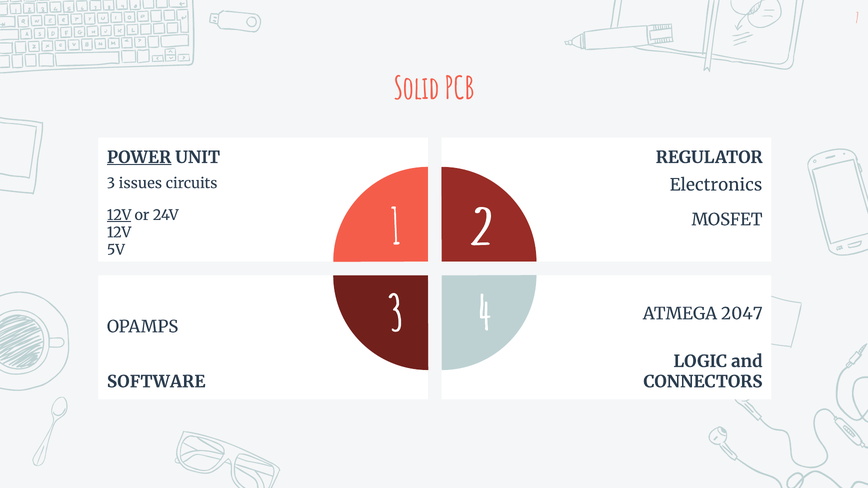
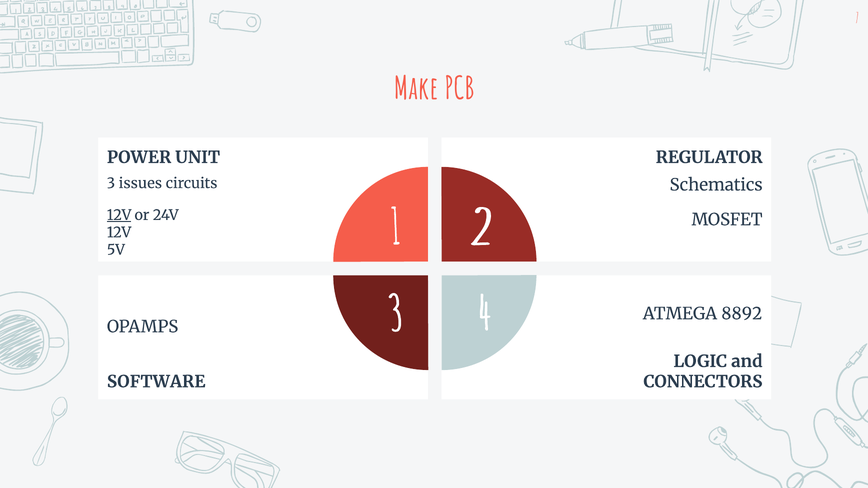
Solid: Solid -> Make (416, 89)
POWER underline: present -> none (139, 158)
Electronics: Electronics -> Schematics (716, 185)
2047: 2047 -> 8892 (742, 314)
